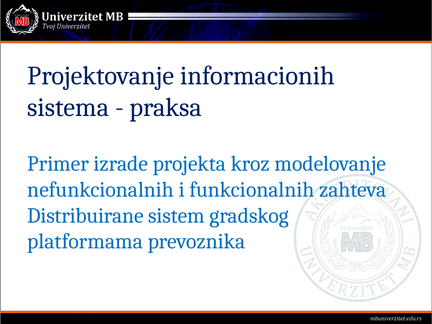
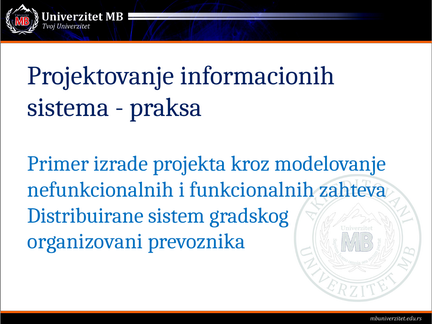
platformama: platformama -> organizovani (85, 242)
